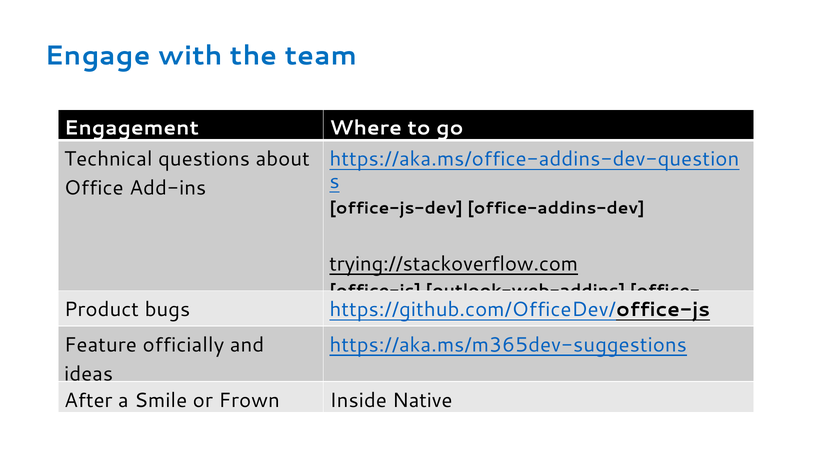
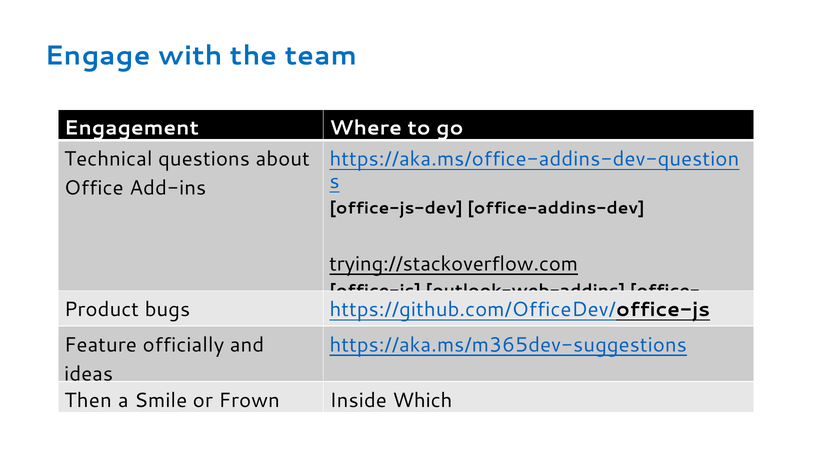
After: After -> Then (88, 400)
Native: Native -> Which (422, 400)
